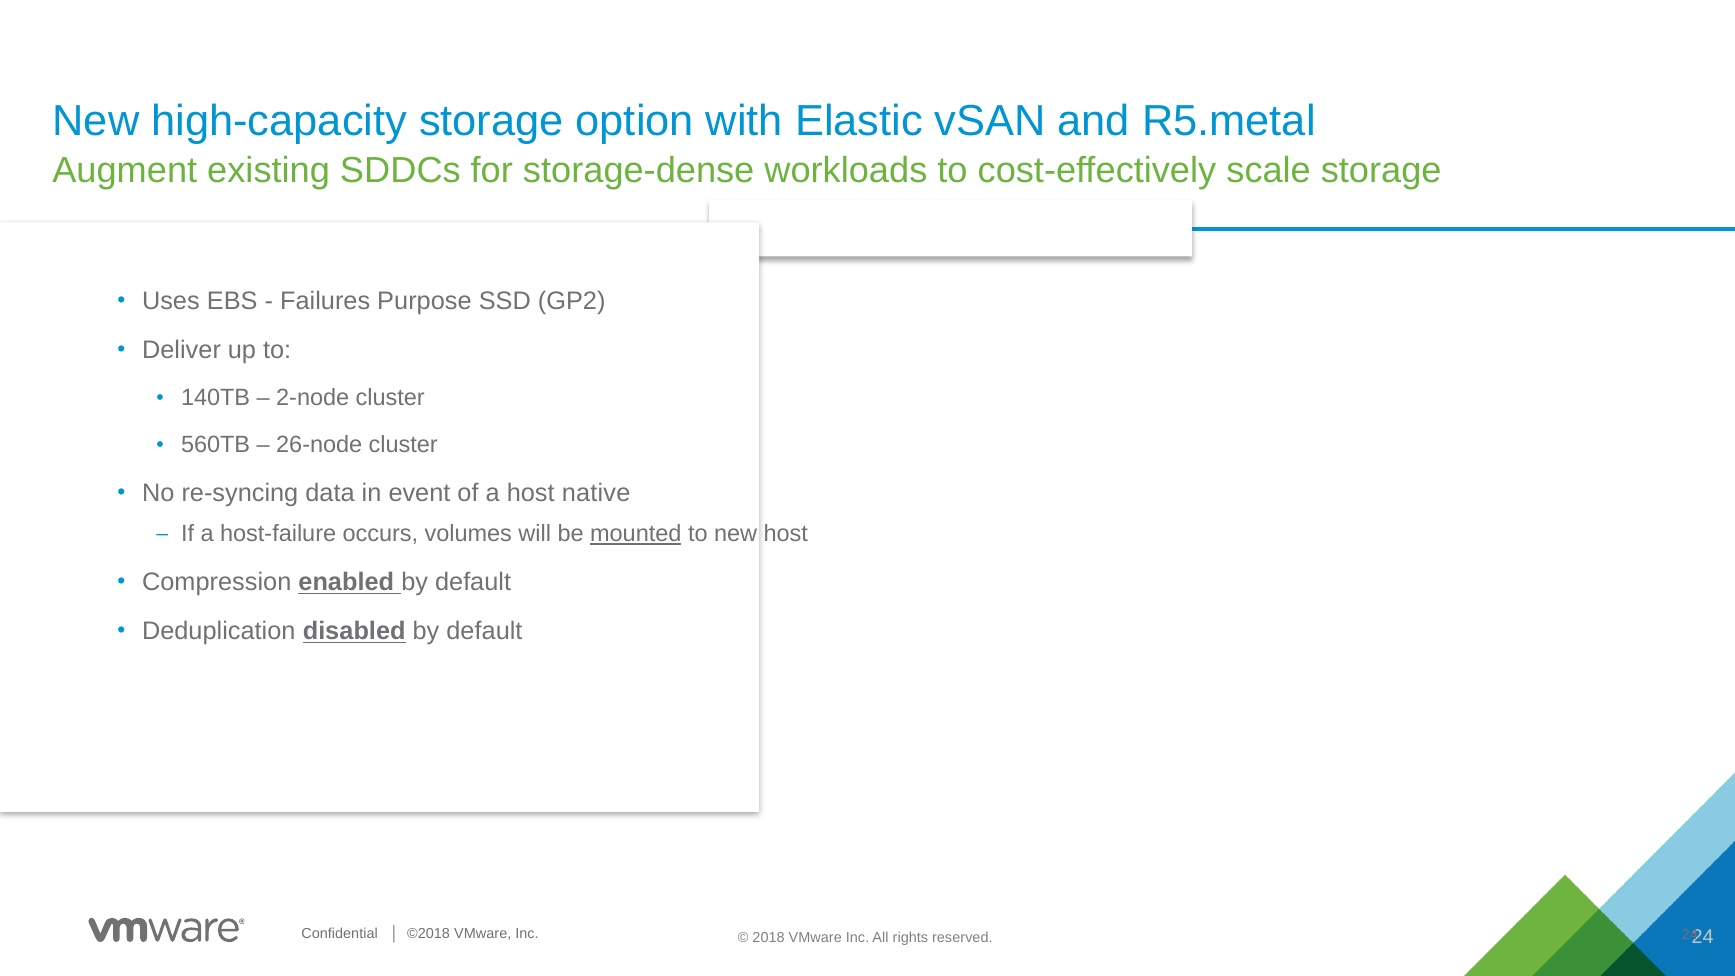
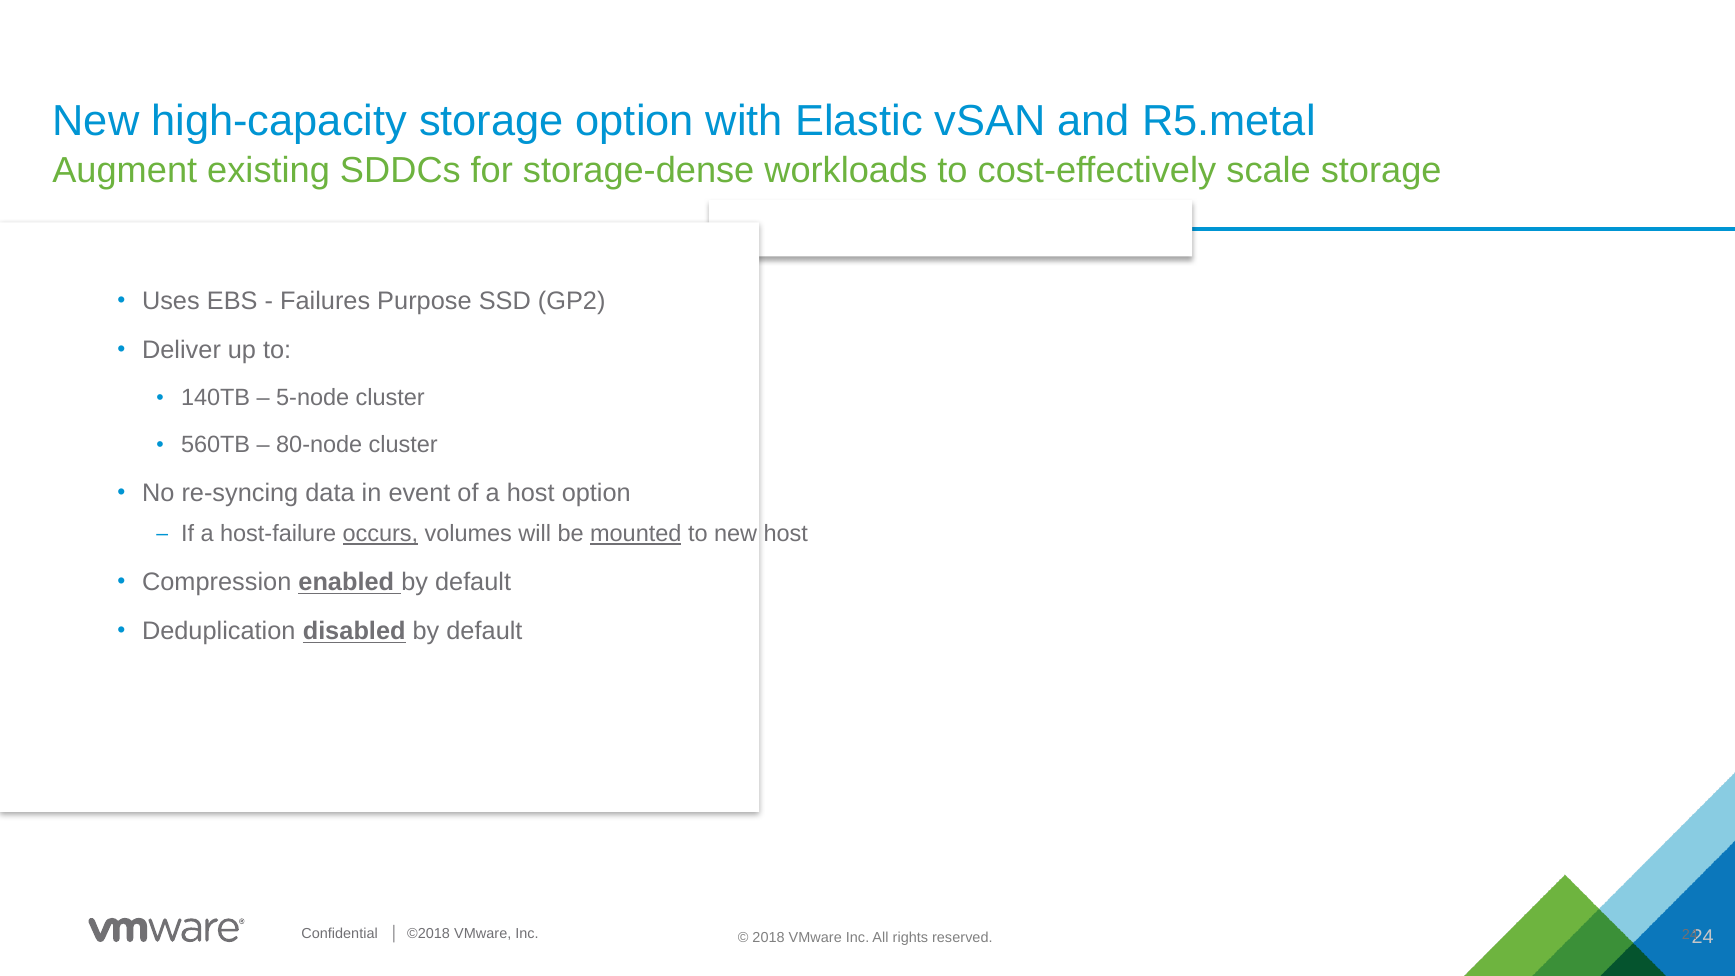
2-node: 2-node -> 5-node (313, 398)
26-node: 26-node -> 80-node (319, 445)
host native: native -> option (596, 493)
occurs underline: none -> present (380, 534)
